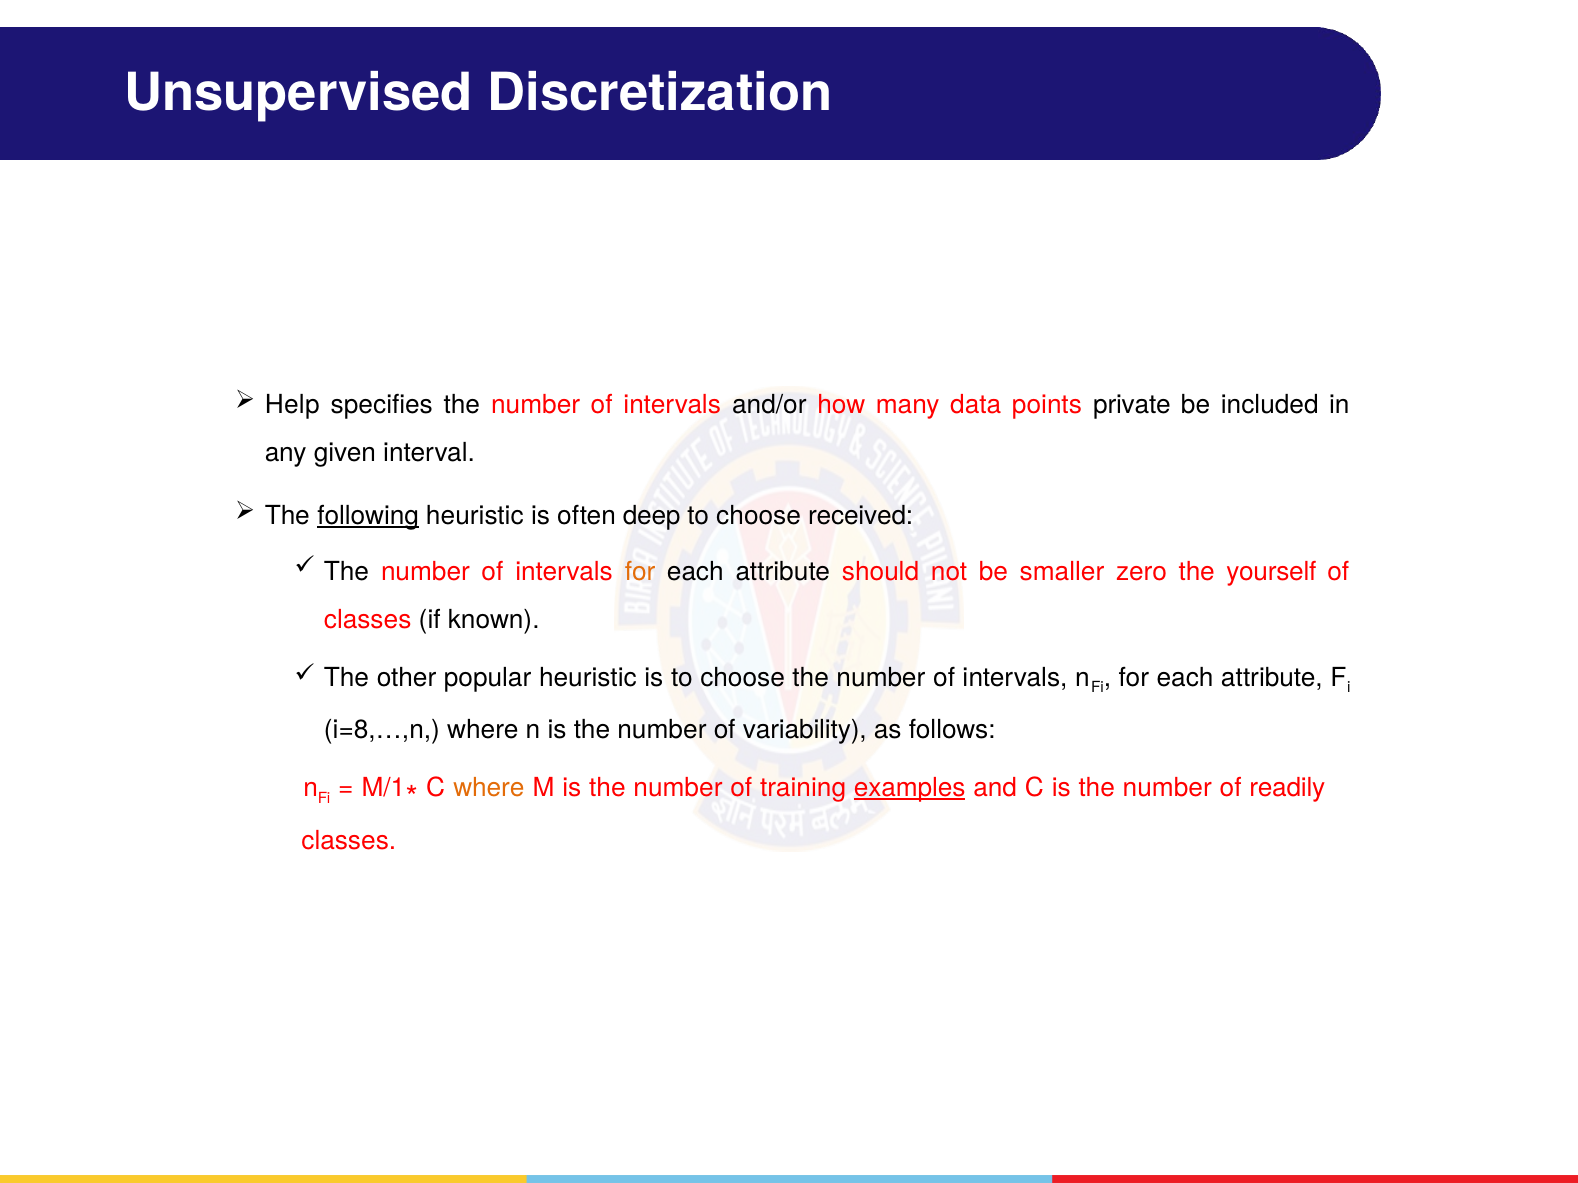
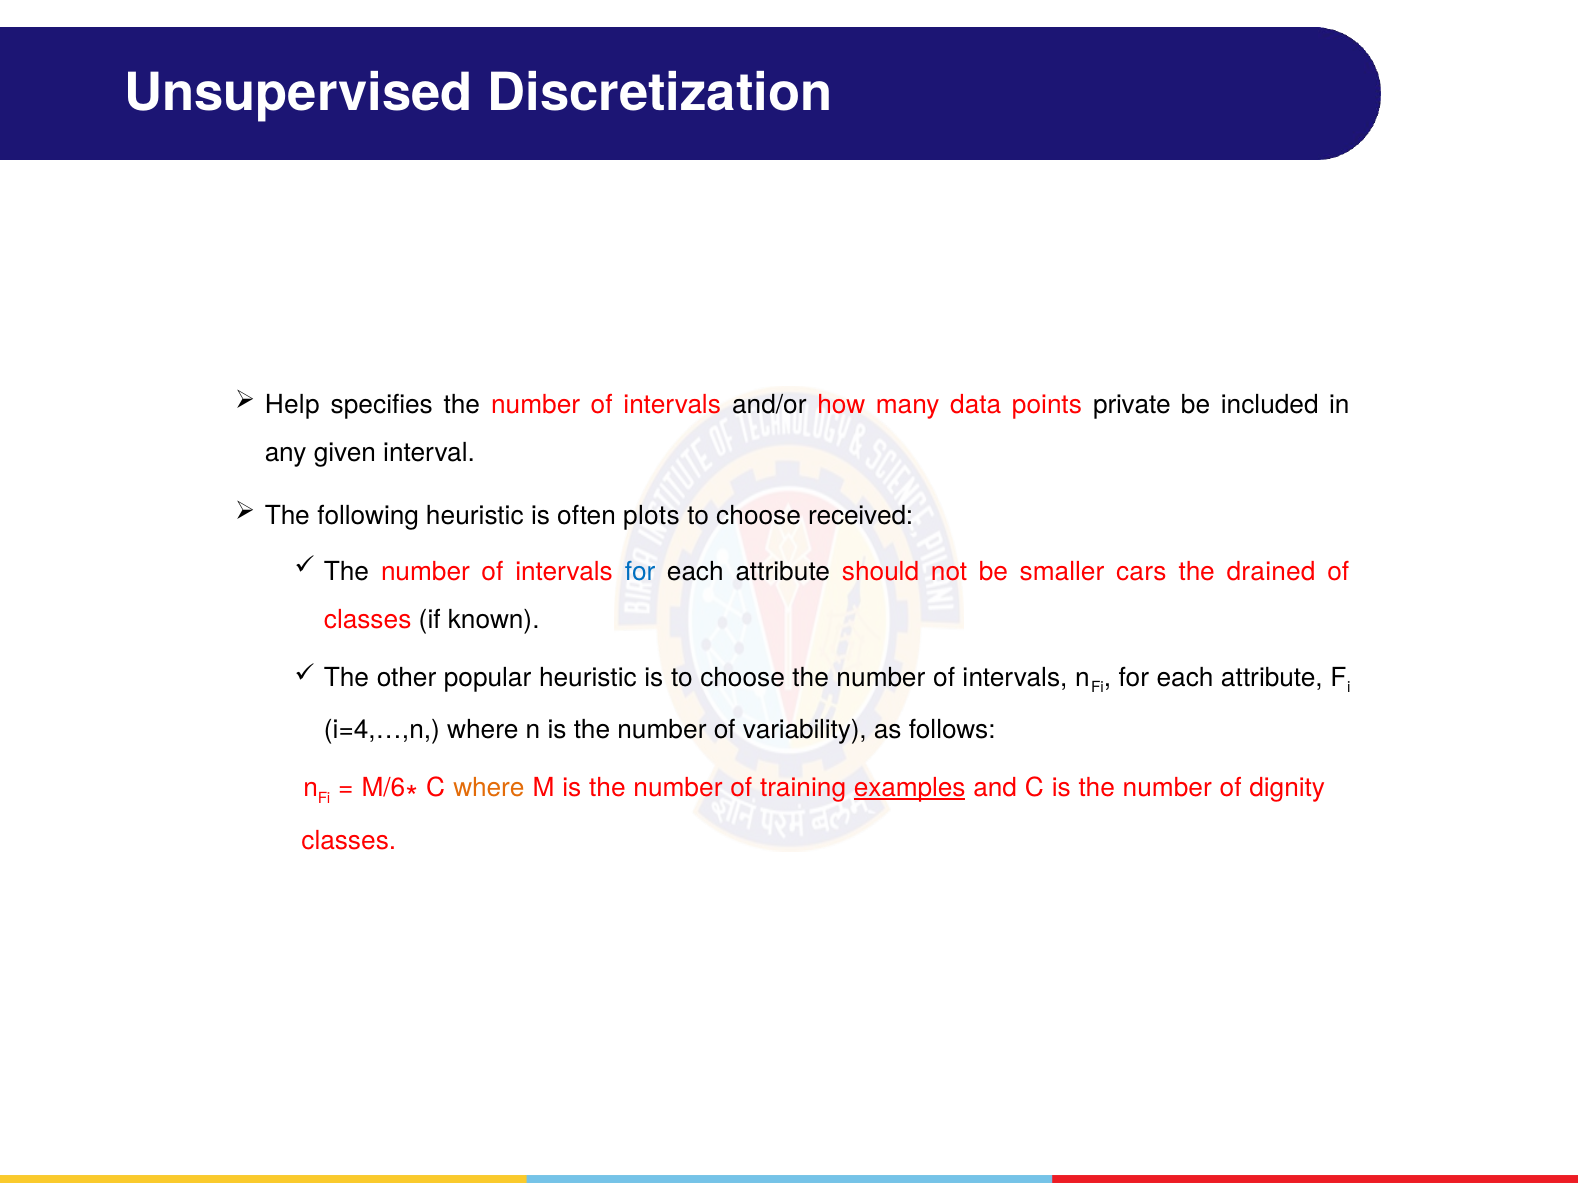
following underline: present -> none (368, 516)
deep: deep -> plots (651, 516)
for colour: orange -> blue (640, 572)
zero: zero -> cars (1141, 572)
yourself: yourself -> drained (1271, 572)
i=8,…,n: i=8,…,n -> i=4,…,n (382, 730)
M/1∗: M/1∗ -> M/6∗ (390, 788)
readily: readily -> dignity (1287, 788)
